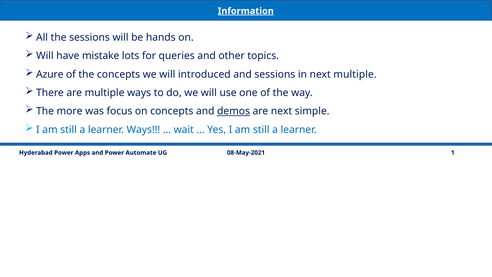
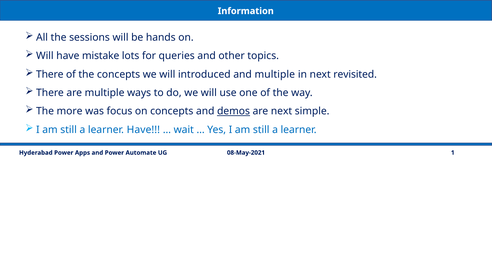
Information underline: present -> none (246, 11)
Azure: Azure -> There (50, 74)
and sessions: sessions -> multiple (275, 74)
next multiple: multiple -> revisited (355, 74)
learner Ways: Ways -> Have (143, 130)
